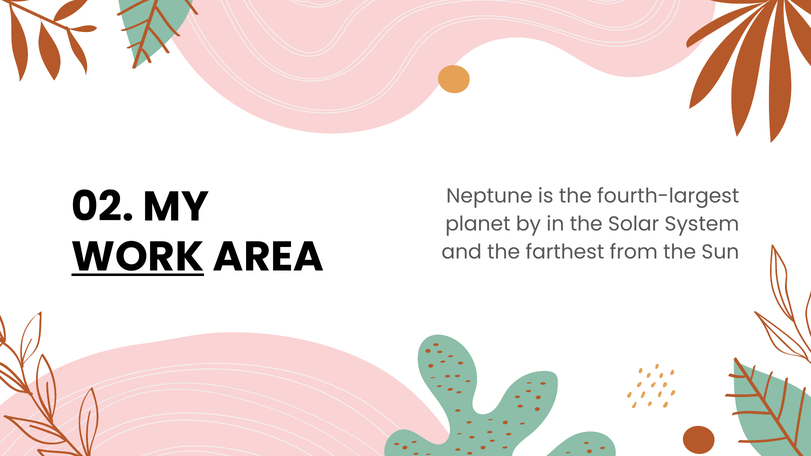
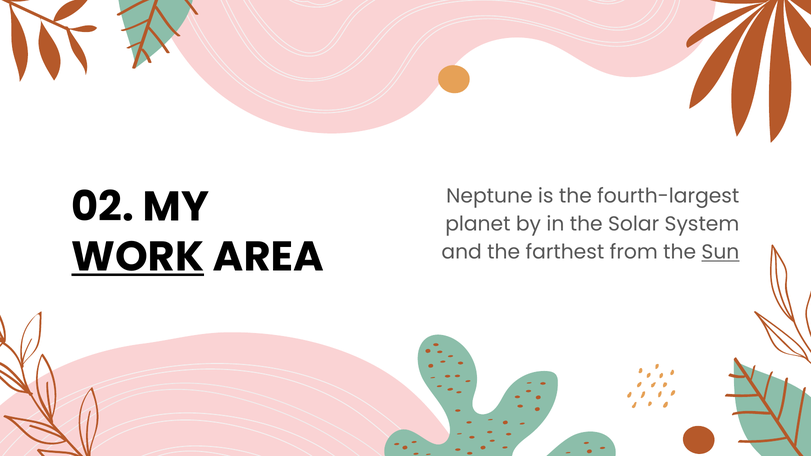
Sun underline: none -> present (720, 252)
